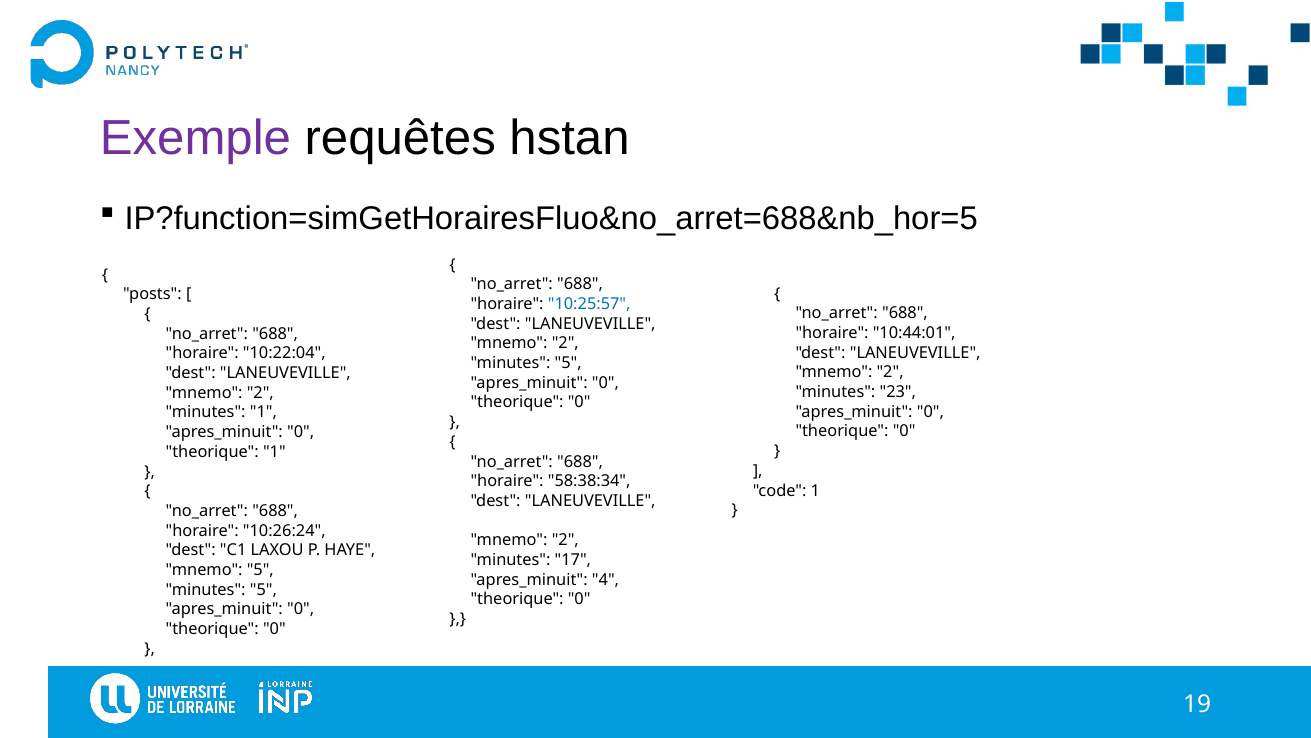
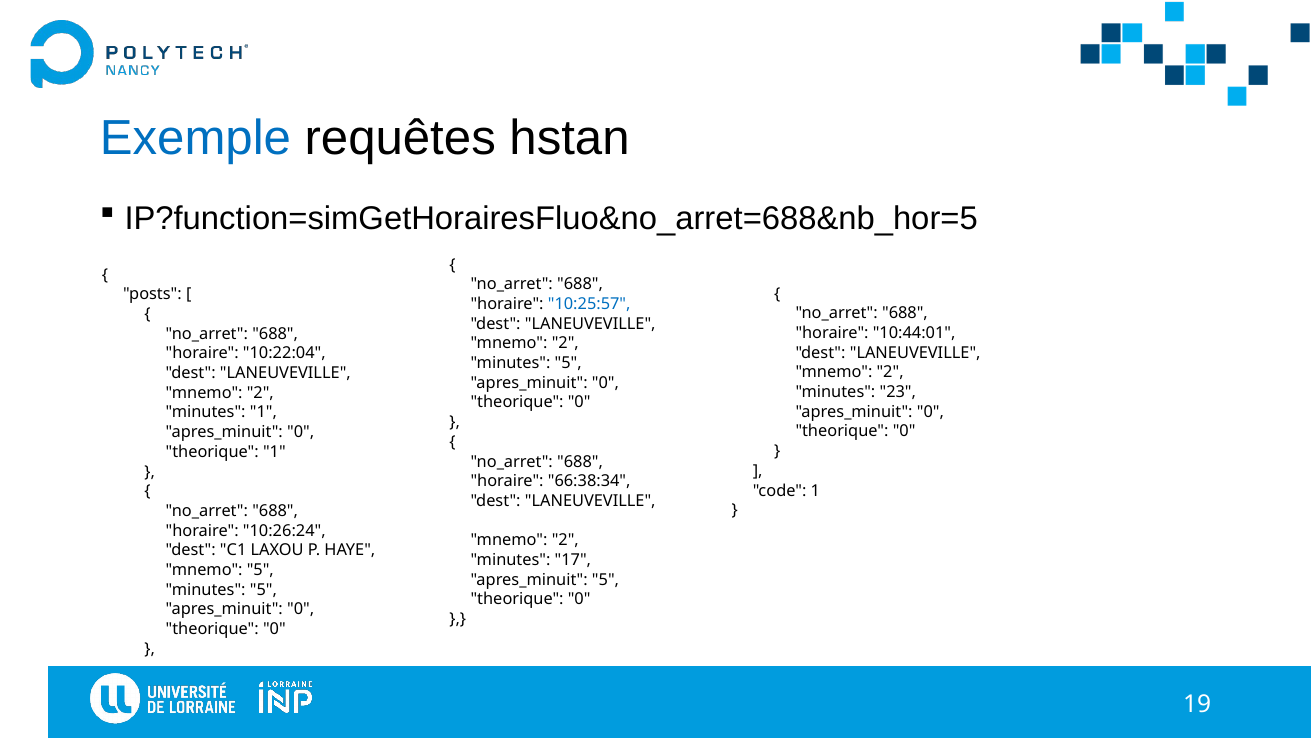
Exemple colour: purple -> blue (195, 138)
58:38:34: 58:38:34 -> 66:38:34 (589, 481)
apres_minuit 4: 4 -> 5 (606, 579)
